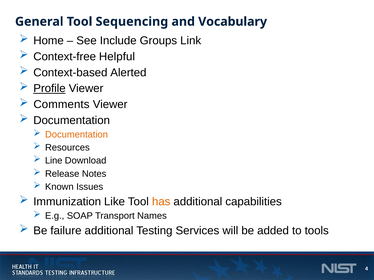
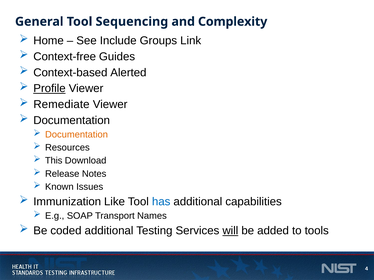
Vocabulary: Vocabulary -> Complexity (233, 22)
Helpful: Helpful -> Guides (117, 57)
Comments: Comments -> Remediate (61, 105)
Line: Line -> This (54, 161)
has colour: orange -> blue (161, 202)
failure: failure -> coded (66, 231)
will underline: none -> present (230, 231)
